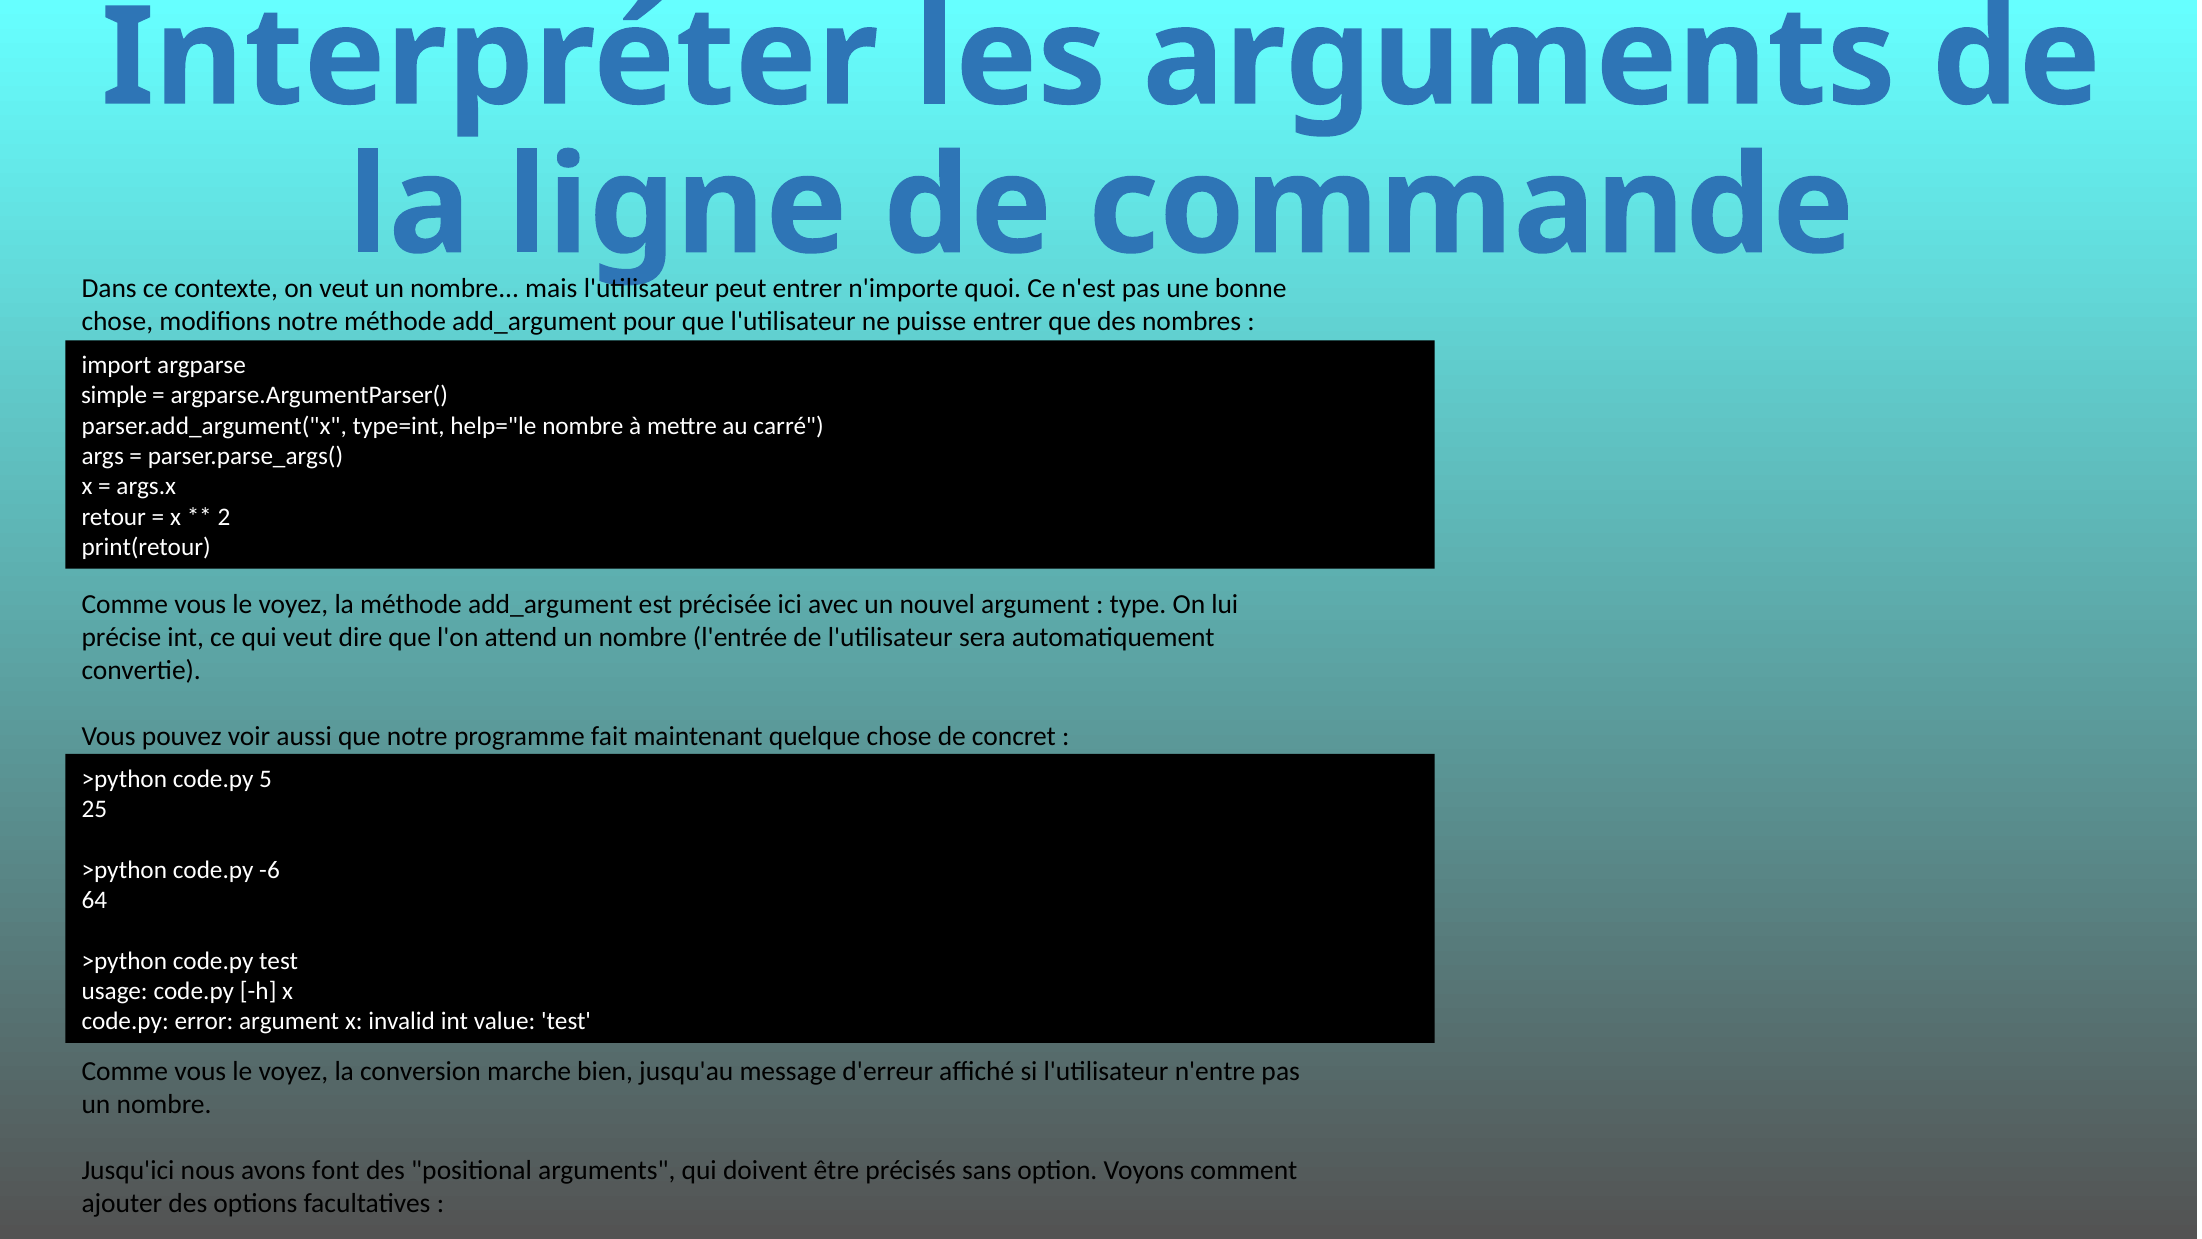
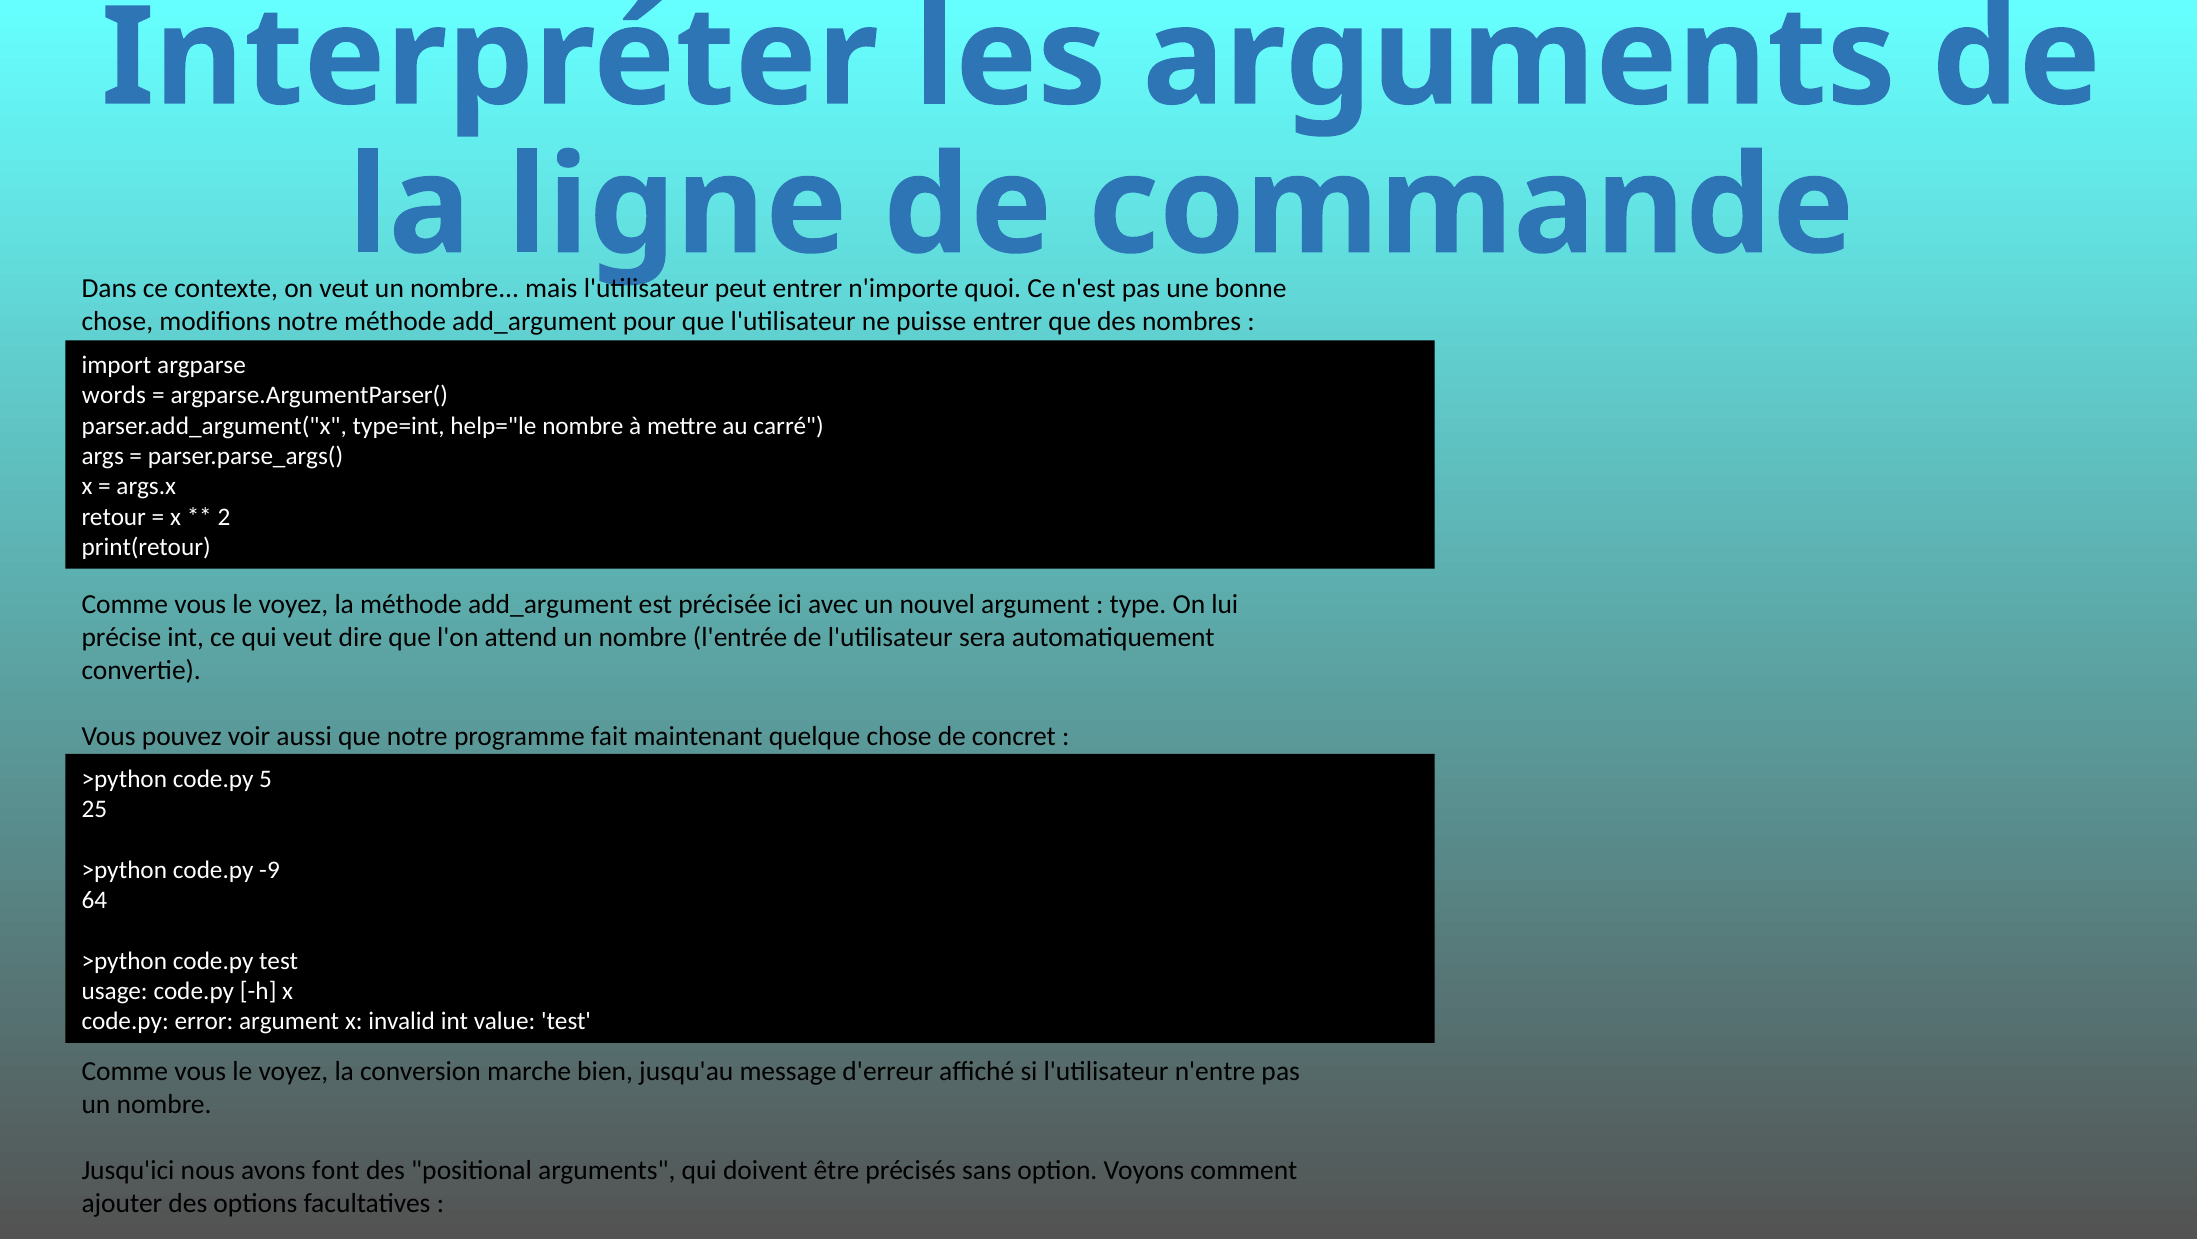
simple: simple -> words (114, 396)
-6: -6 -> -9 (270, 869)
